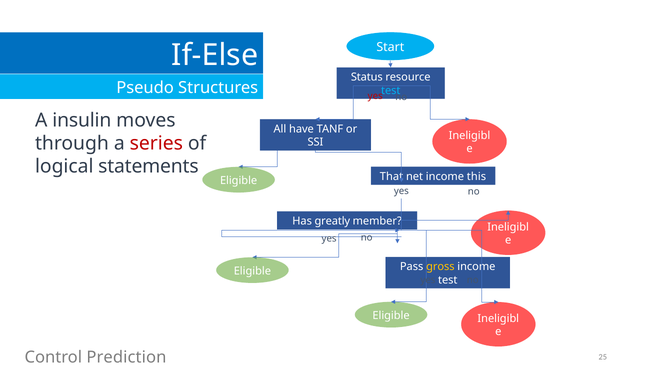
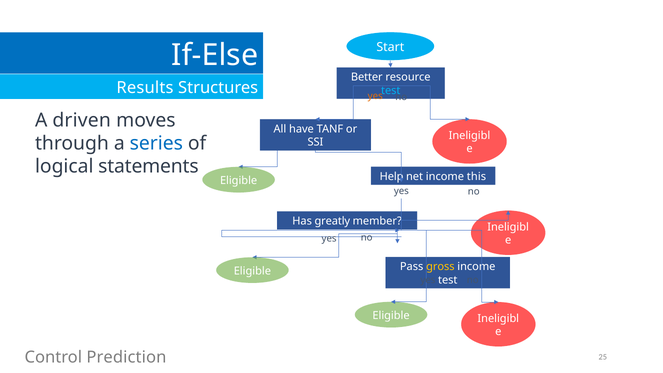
Status: Status -> Better (367, 77)
Pseudo: Pseudo -> Results (145, 88)
yes colour: red -> orange (375, 96)
insulin: insulin -> driven (82, 120)
series colour: red -> blue (156, 143)
That: That -> Help (392, 177)
